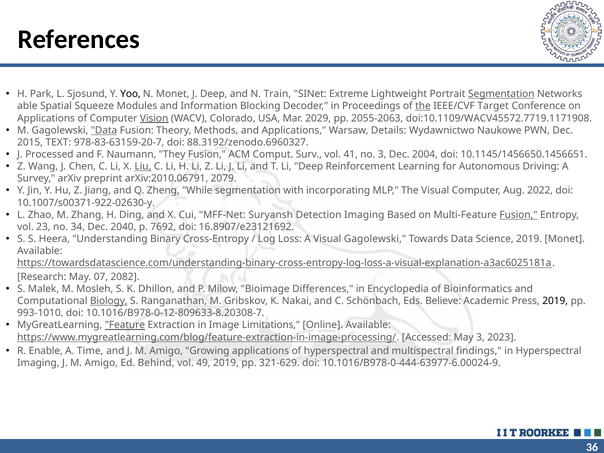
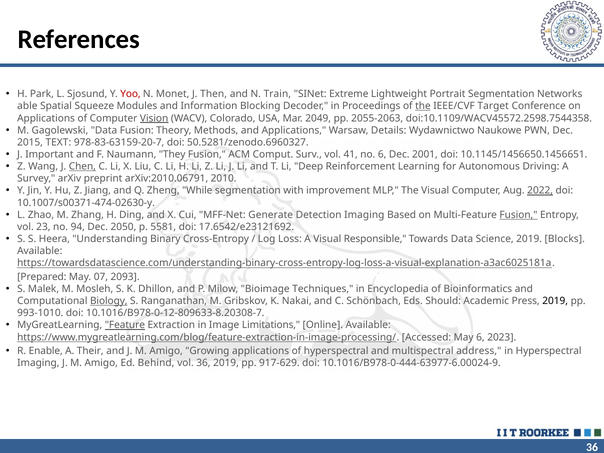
Yoo colour: black -> red (130, 94)
J Deep: Deep -> Then (214, 94)
Segmentation underline: present -> none (501, 94)
2029: 2029 -> 2049 (318, 118)
doi:10.1109/WACV45572.7719.1171908: doi:10.1109/WACV45572.7719.1171908 -> doi:10.1109/WACV45572.2598.7544358 (499, 118)
Data underline: present -> none (104, 130)
88.3192/zenodo.6960327: 88.3192/zenodo.6960327 -> 50.5281/zenodo.6960327 (248, 142)
Processed: Processed -> Important (49, 154)
no 3: 3 -> 6 (382, 154)
2004: 2004 -> 2001 (425, 154)
Chen underline: none -> present (82, 167)
Liu underline: present -> none (143, 167)
2079: 2079 -> 2010 (224, 179)
incorporating: incorporating -> improvement (338, 191)
2022 underline: none -> present (540, 191)
10.1007/s00371-922-02630-y: 10.1007/s00371-922-02630-y -> 10.1007/s00371-474-02630-y (86, 203)
Suryansh: Suryansh -> Generate (271, 215)
34: 34 -> 94 (78, 227)
2040: 2040 -> 2050 (123, 227)
7692: 7692 -> 5581 (163, 227)
16.8907/e23121692: 16.8907/e23121692 -> 17.6542/e23121692 (247, 227)
Visual Gagolewski: Gagolewski -> Responsible (375, 239)
2019 Monet: Monet -> Blocks (565, 239)
Research: Research -> Prepared (42, 277)
2082: 2082 -> 2093 (125, 277)
Differences: Differences -> Techniques (323, 289)
Believe: Believe -> Should (443, 301)
May 3: 3 -> 6 (480, 337)
Time: Time -> Their (90, 351)
findings: findings -> address (479, 351)
vol 49: 49 -> 36 (203, 363)
321-629: 321-629 -> 917-629 (279, 363)
